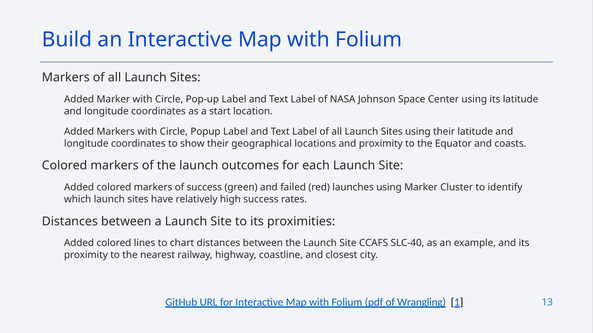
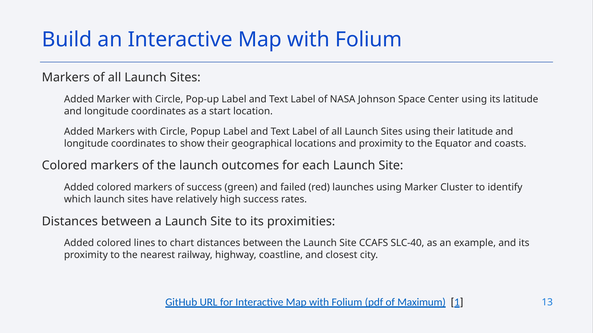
Wrangling: Wrangling -> Maximum (422, 303)
